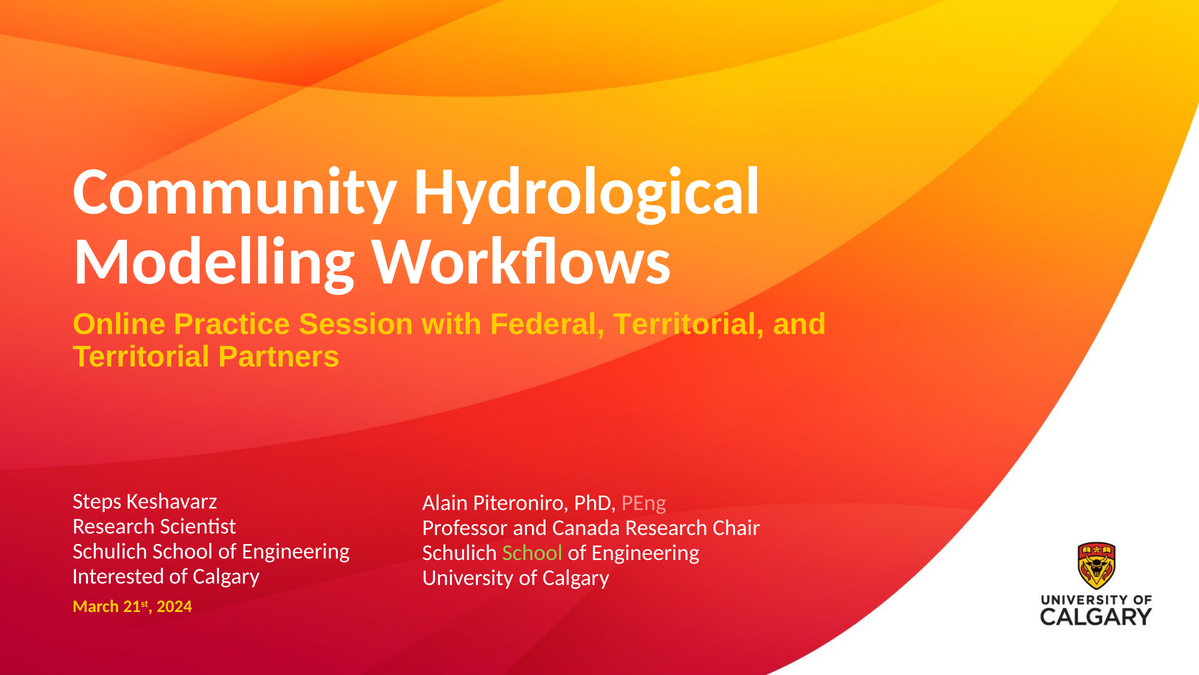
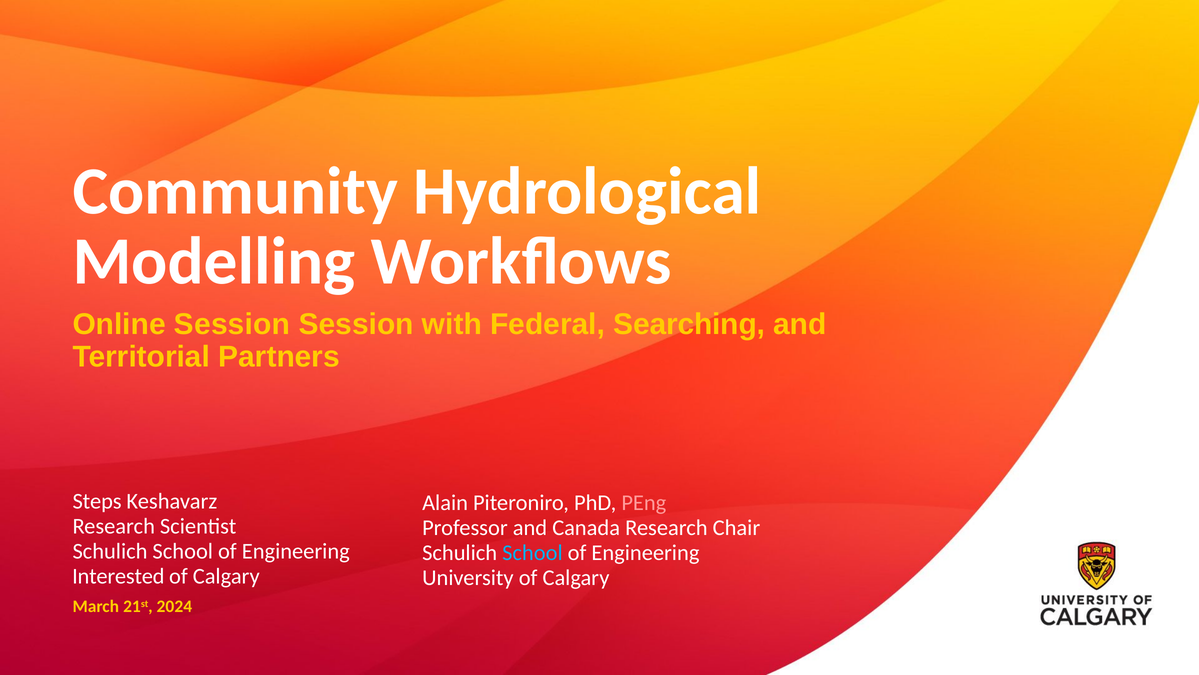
Online Practice: Practice -> Session (232, 324)
Federal Territorial: Territorial -> Searching (689, 324)
School colour: light green -> light blue (532, 552)
